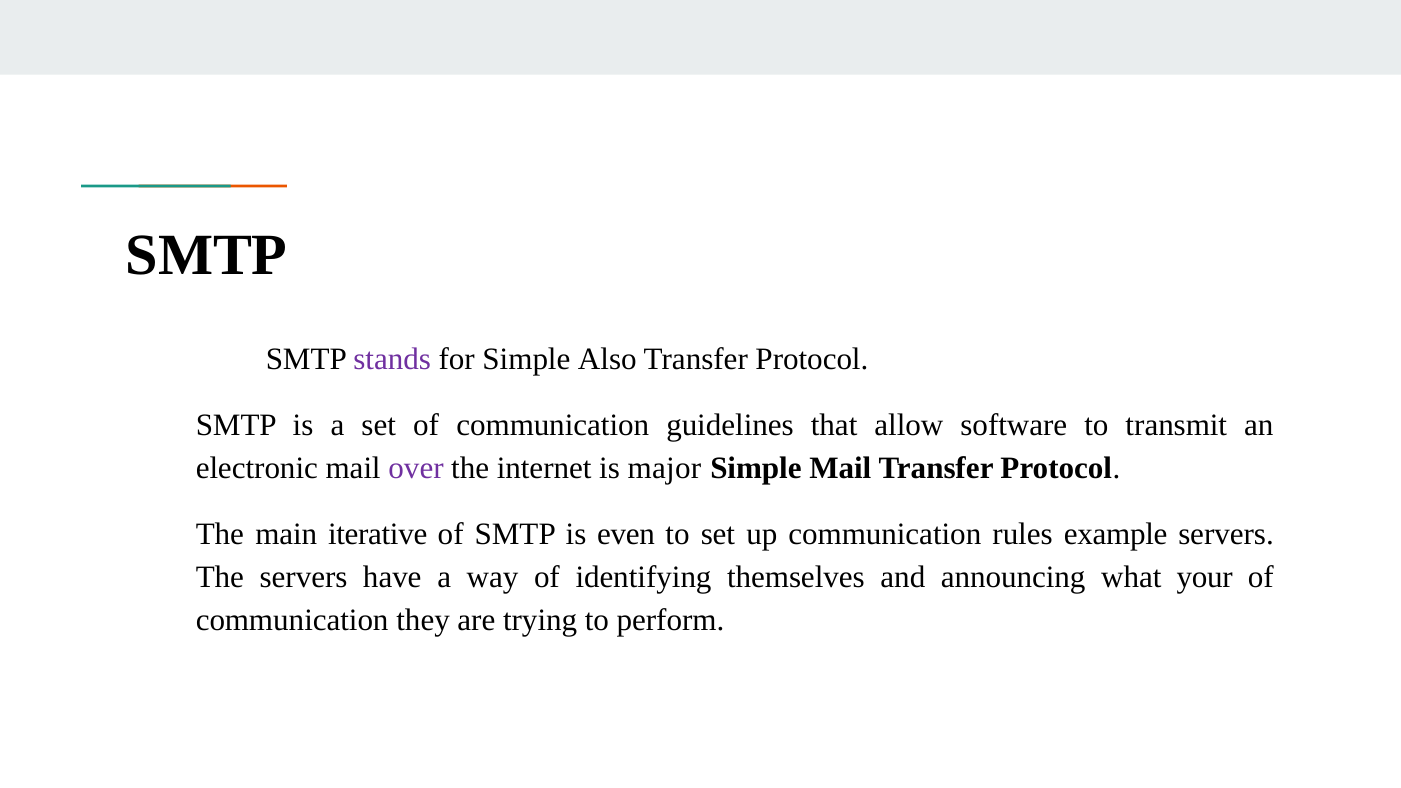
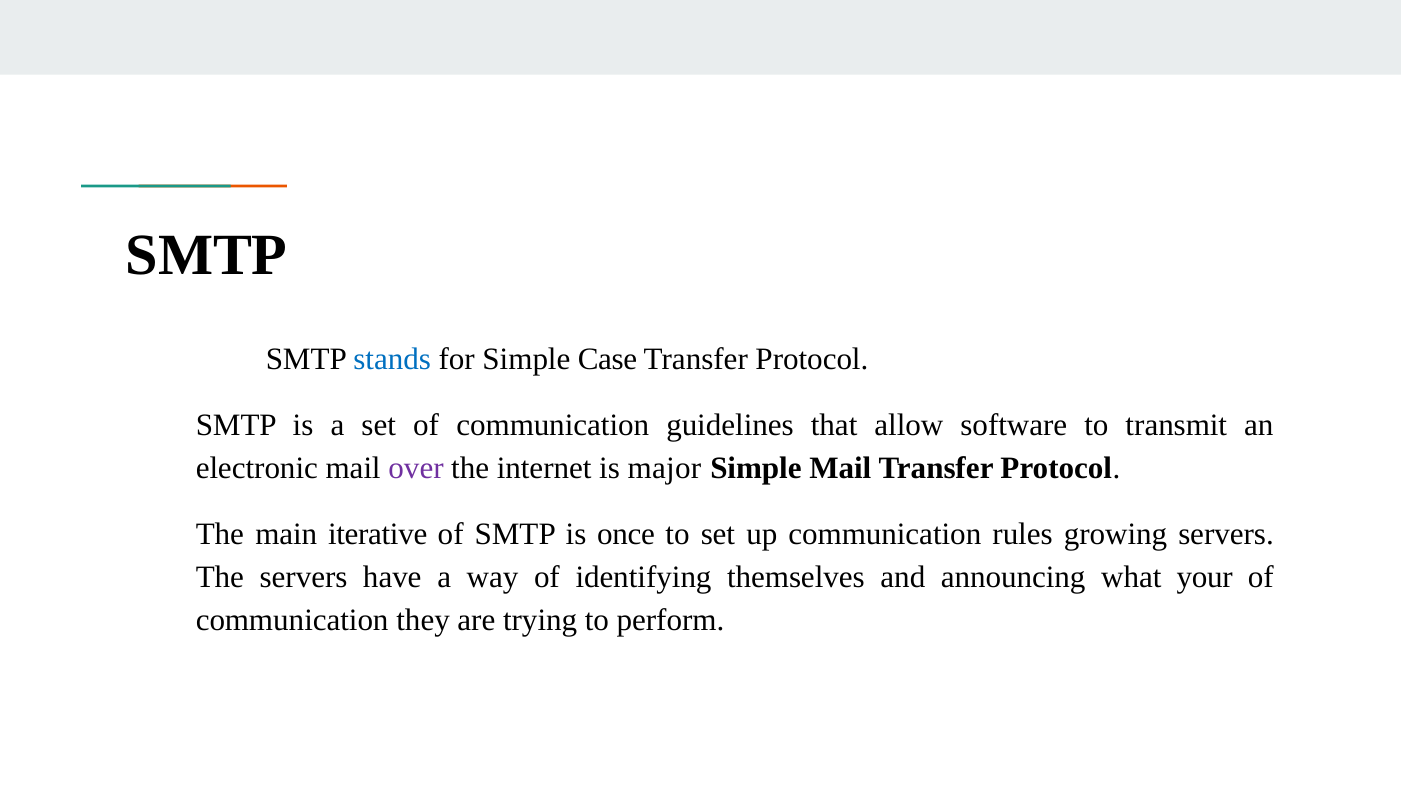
stands colour: purple -> blue (392, 359)
Also: Also -> Case (608, 359)
even: even -> once (626, 534)
example: example -> growing (1115, 534)
